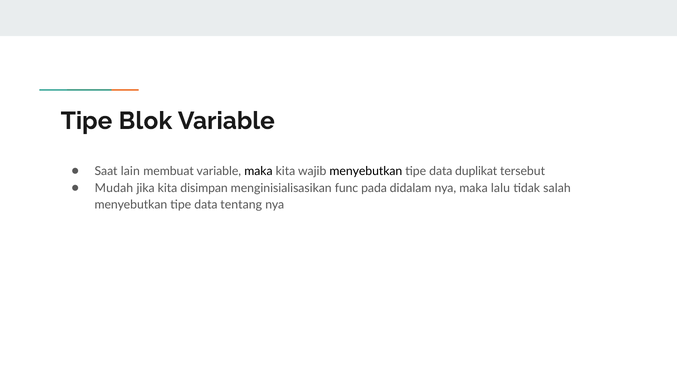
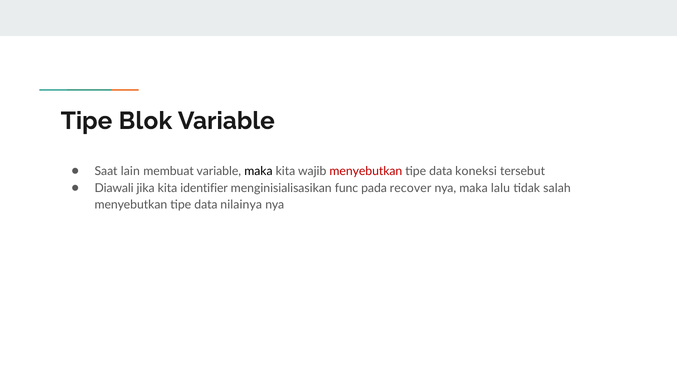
menyebutkan colour: black -> red (366, 171)
duplikat: duplikat -> koneksi (476, 171)
Mudah: Mudah -> Diawali (114, 188)
disimpan: disimpan -> identifier (204, 188)
didalam: didalam -> recover (411, 188)
tentang: tentang -> nilainya (241, 205)
